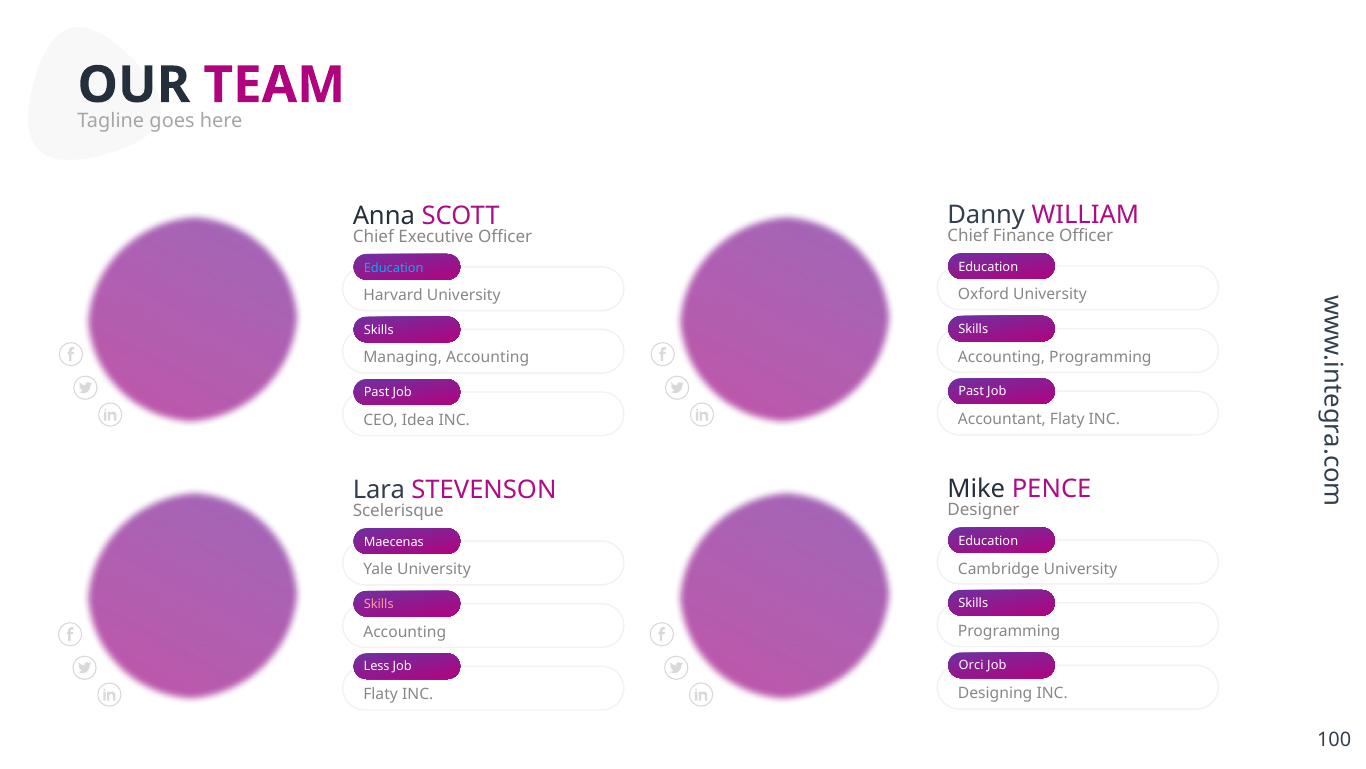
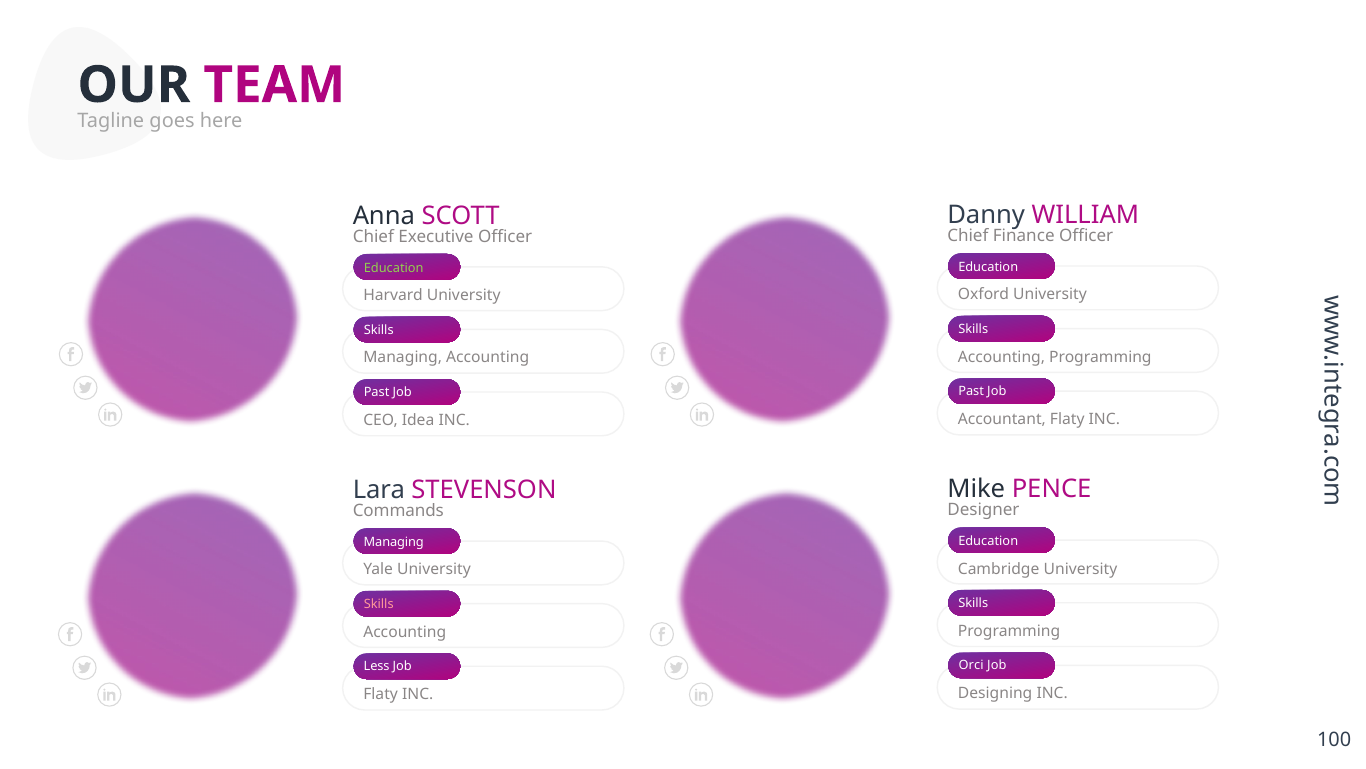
Education colour: light blue -> light green (394, 268)
Scelerisque: Scelerisque -> Commands (398, 510)
Maecenas: Maecenas -> Managing (394, 542)
